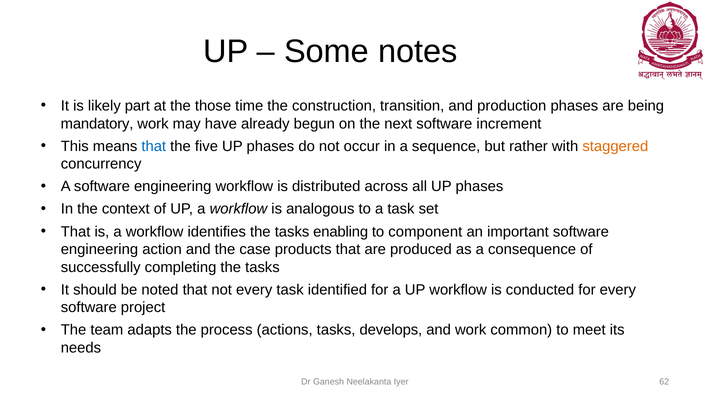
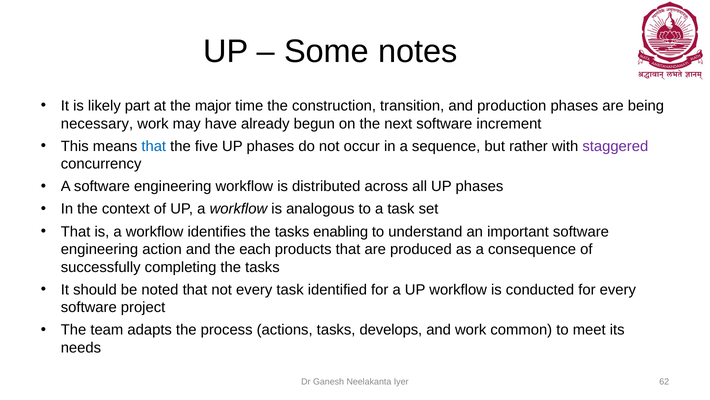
those: those -> major (213, 106)
mandatory: mandatory -> necessary (97, 124)
staggered colour: orange -> purple (615, 146)
component: component -> understand (425, 231)
case: case -> each (255, 249)
